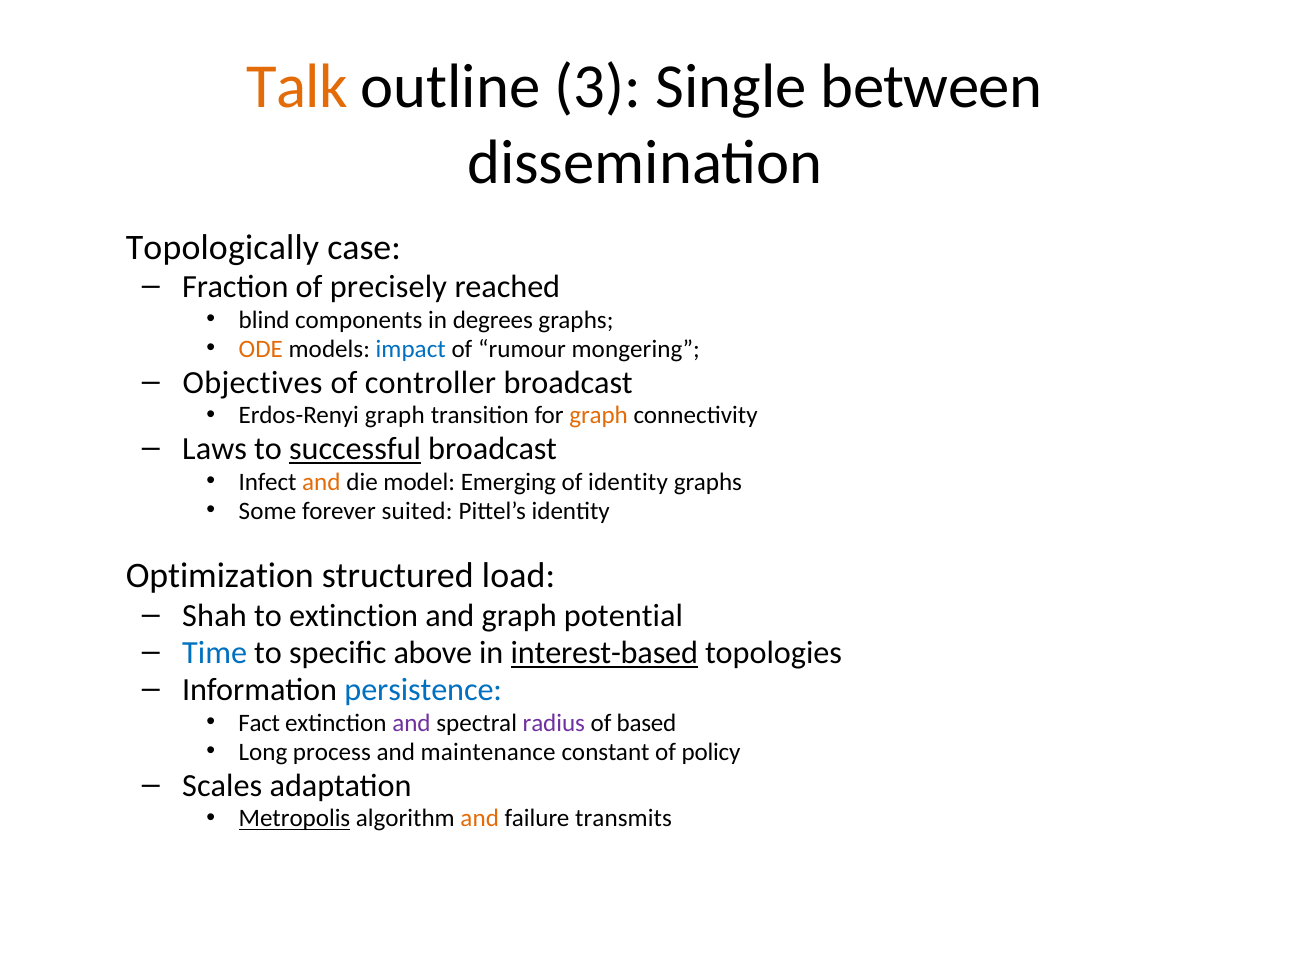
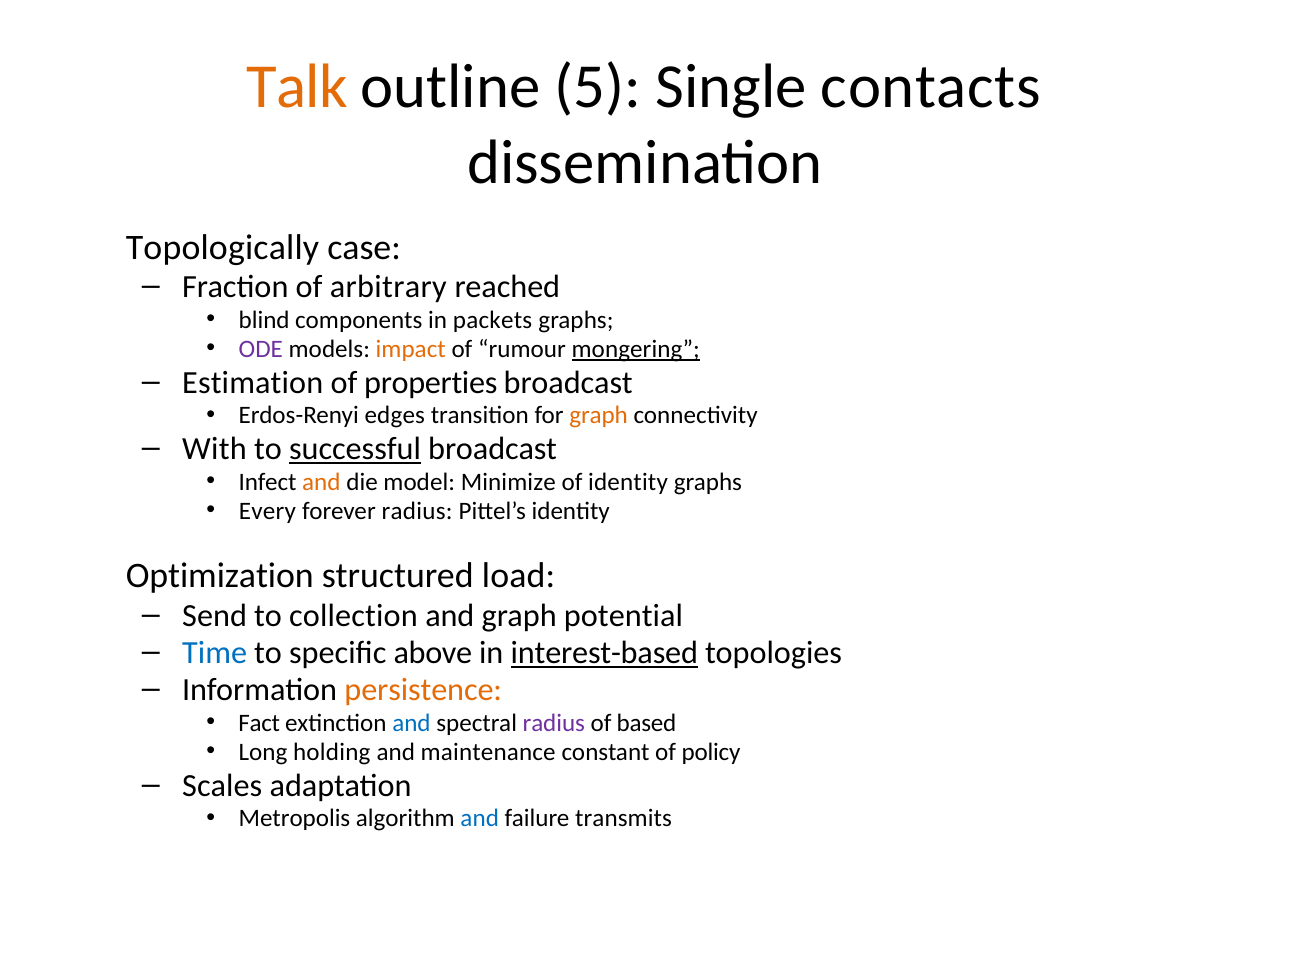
3: 3 -> 5 (598, 87)
between: between -> contacts (931, 87)
precisely: precisely -> arbitrary (388, 287)
degrees: degrees -> packets (493, 320)
ODE colour: orange -> purple (261, 349)
impact colour: blue -> orange (411, 349)
mongering underline: none -> present (636, 349)
Objectives: Objectives -> Estimation (253, 383)
controller: controller -> properties (431, 383)
Erdos-Renyi graph: graph -> edges (395, 416)
Laws: Laws -> With (215, 449)
Emerging: Emerging -> Minimize (508, 482)
Some: Some -> Every (267, 511)
forever suited: suited -> radius (417, 511)
Shah: Shah -> Send (215, 616)
to extinction: extinction -> collection (353, 616)
persistence colour: blue -> orange (423, 691)
and colour: purple -> blue (411, 723)
process: process -> holding (332, 753)
Metropolis underline: present -> none (294, 819)
and colour: orange -> blue (480, 819)
